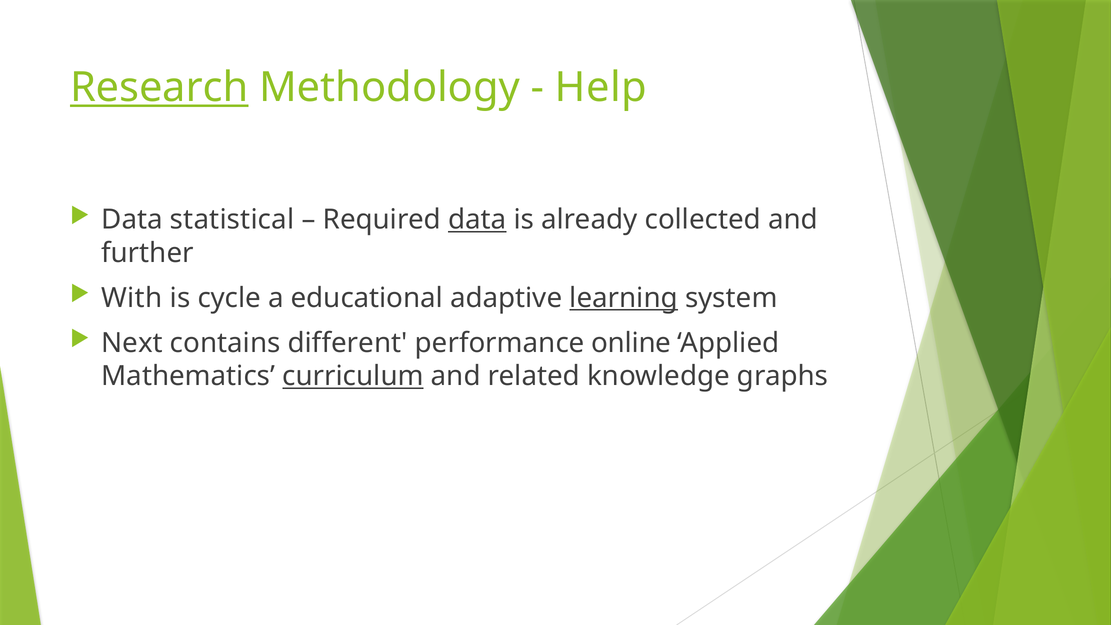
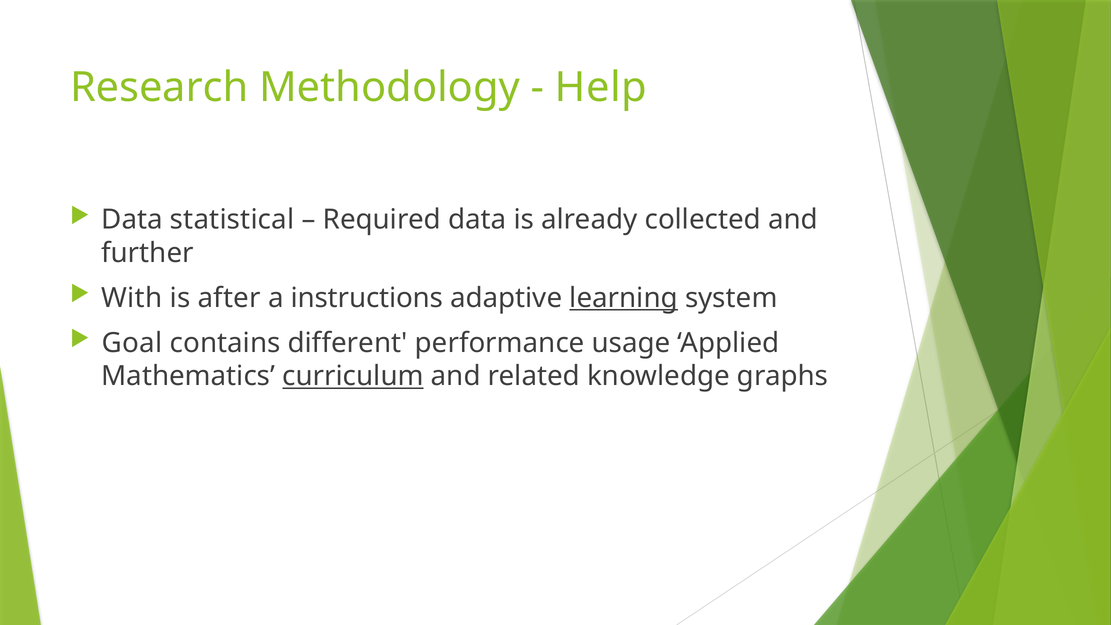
Research underline: present -> none (159, 88)
data underline: present -> none (477, 220)
cycle: cycle -> after (229, 298)
educational: educational -> instructions (367, 298)
Next: Next -> Goal (132, 343)
online: online -> usage (631, 343)
